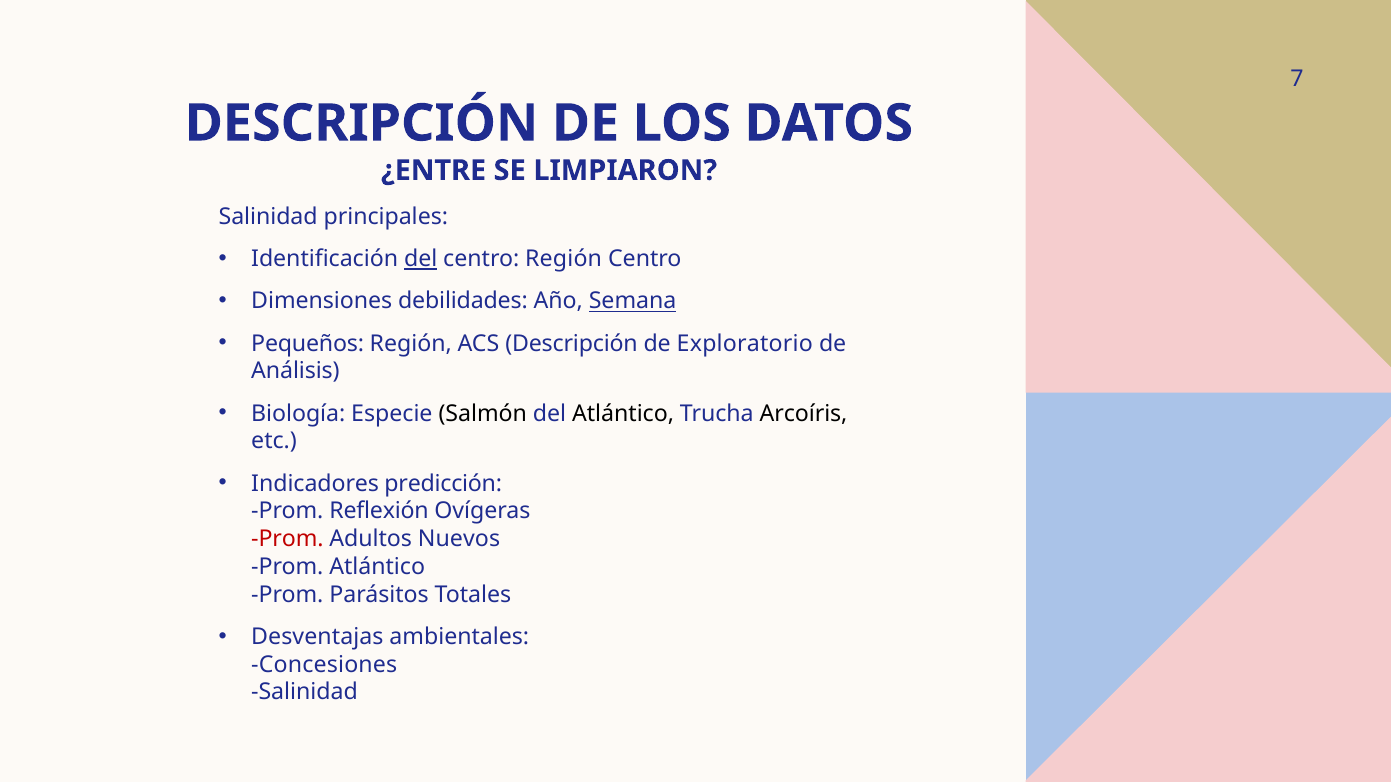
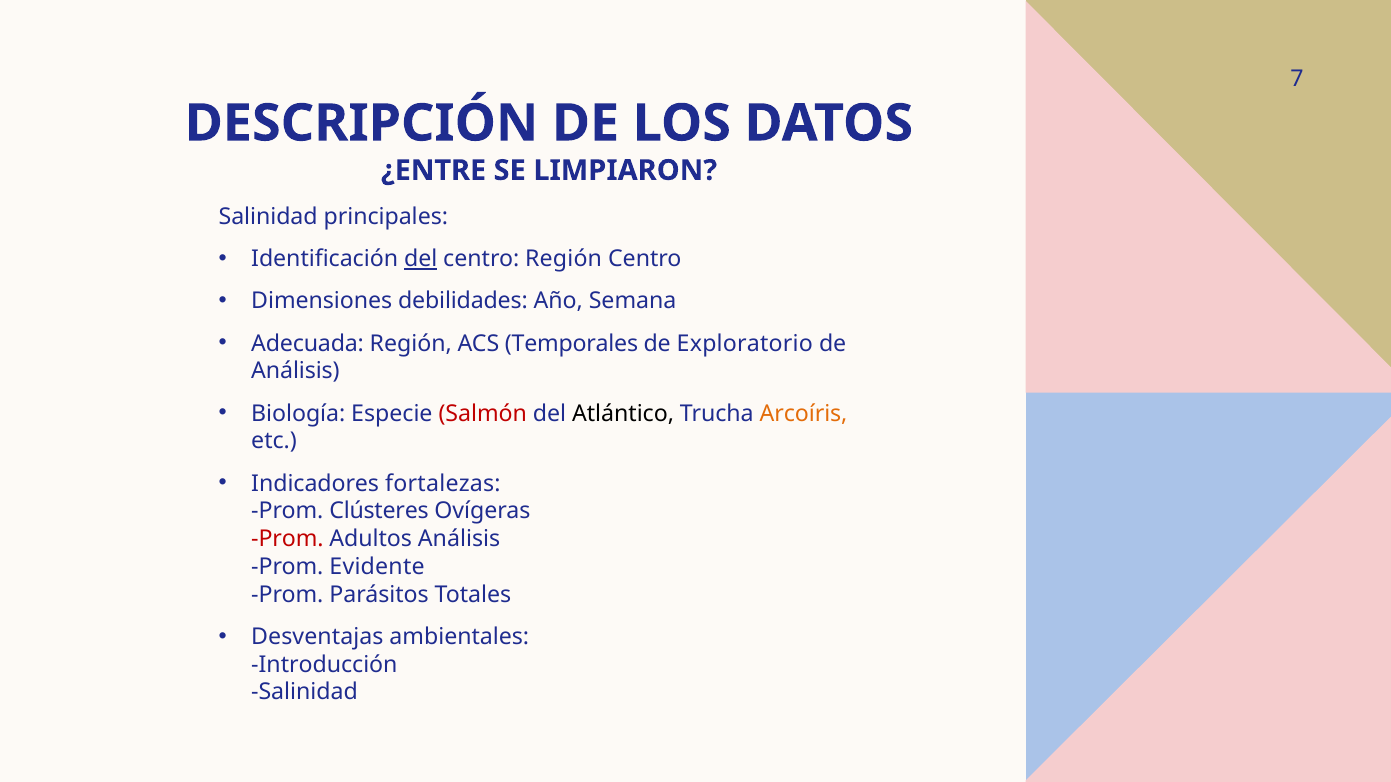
Semana underline: present -> none (633, 301)
Pequeños: Pequeños -> Adecuada (308, 344)
ACS Descripción: Descripción -> Temporales (572, 344)
Salmón colour: black -> red (483, 414)
Arcoíris colour: black -> orange (804, 414)
predicción: predicción -> fortalezas (443, 484)
Reflexión: Reflexión -> Clústeres (379, 512)
Adultos Nuevos: Nuevos -> Análisis (459, 539)
Prom Atlántico: Atlántico -> Evidente (377, 567)
Concesiones: Concesiones -> Introducción (324, 665)
